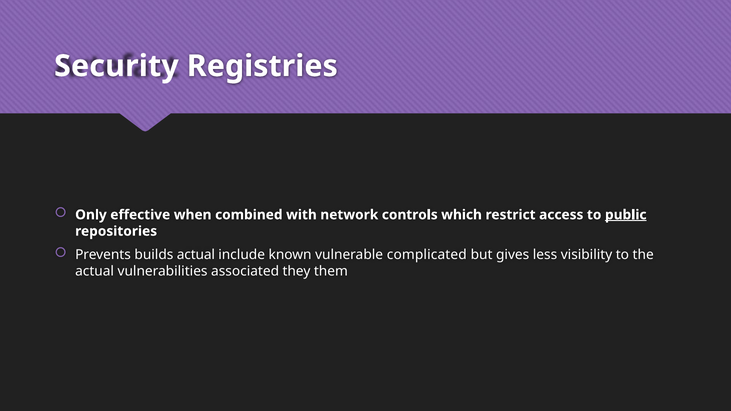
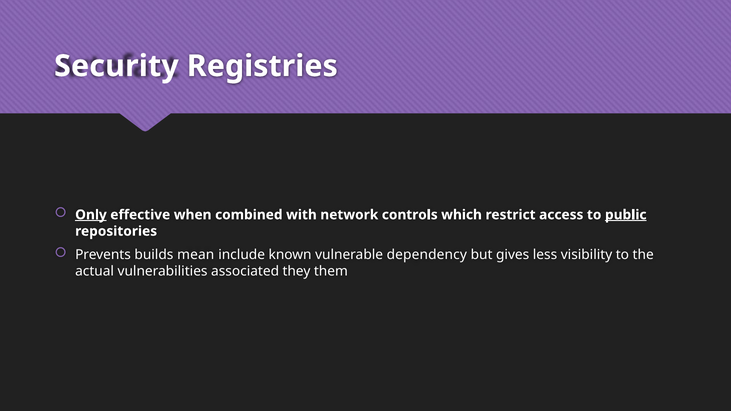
Only underline: none -> present (91, 215)
builds actual: actual -> mean (196, 255)
complicated: complicated -> dependency (427, 255)
